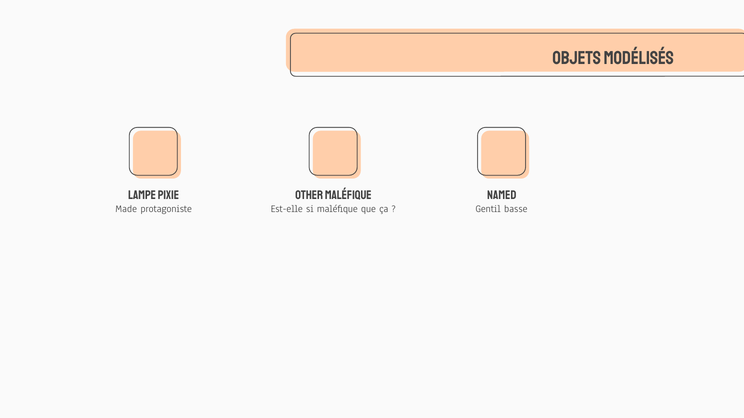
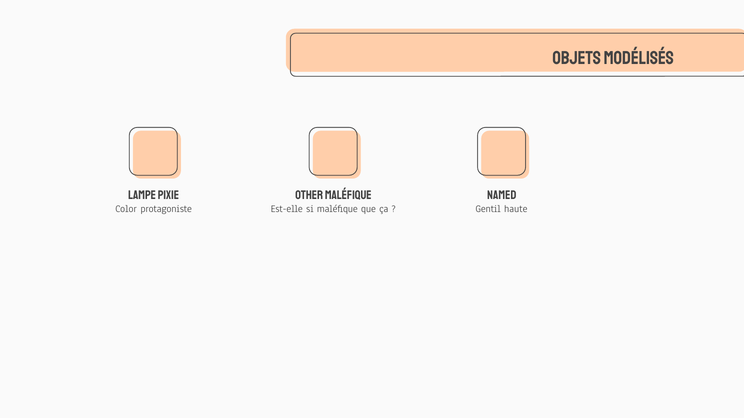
Made: Made -> Color (126, 209)
basse: basse -> haute (516, 209)
